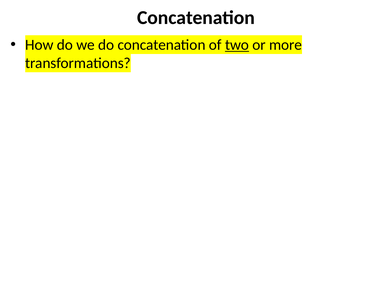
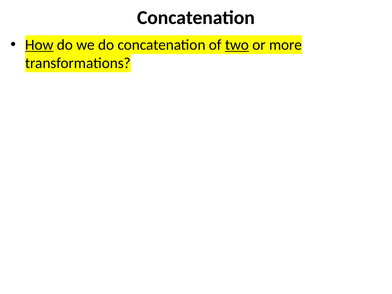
How underline: none -> present (39, 45)
